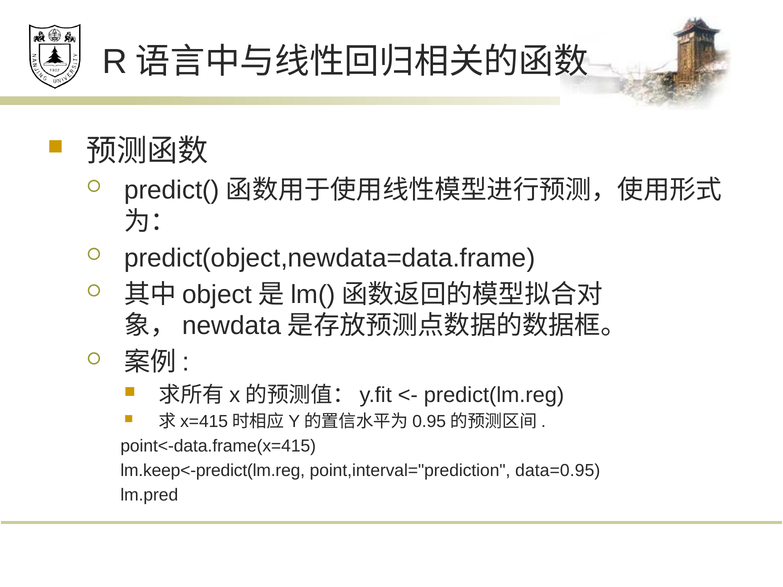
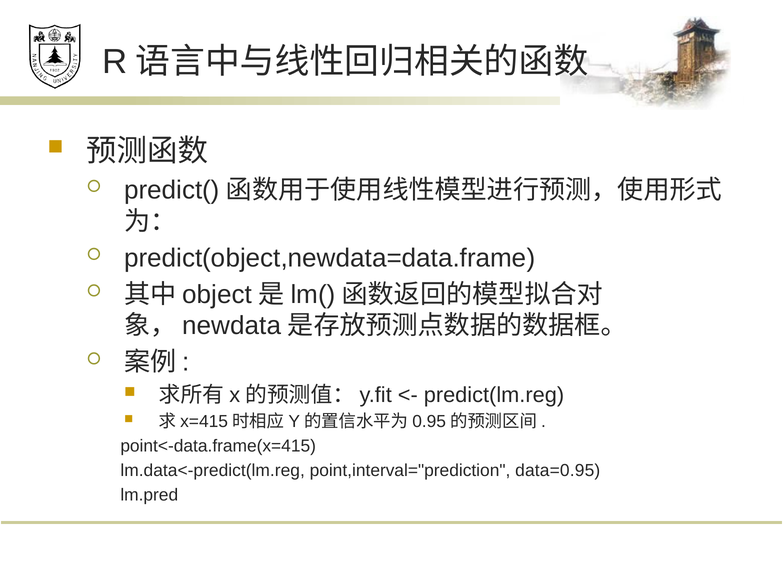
lm.keep<-predict(lm.reg: lm.keep<-predict(lm.reg -> lm.data<-predict(lm.reg (213, 471)
